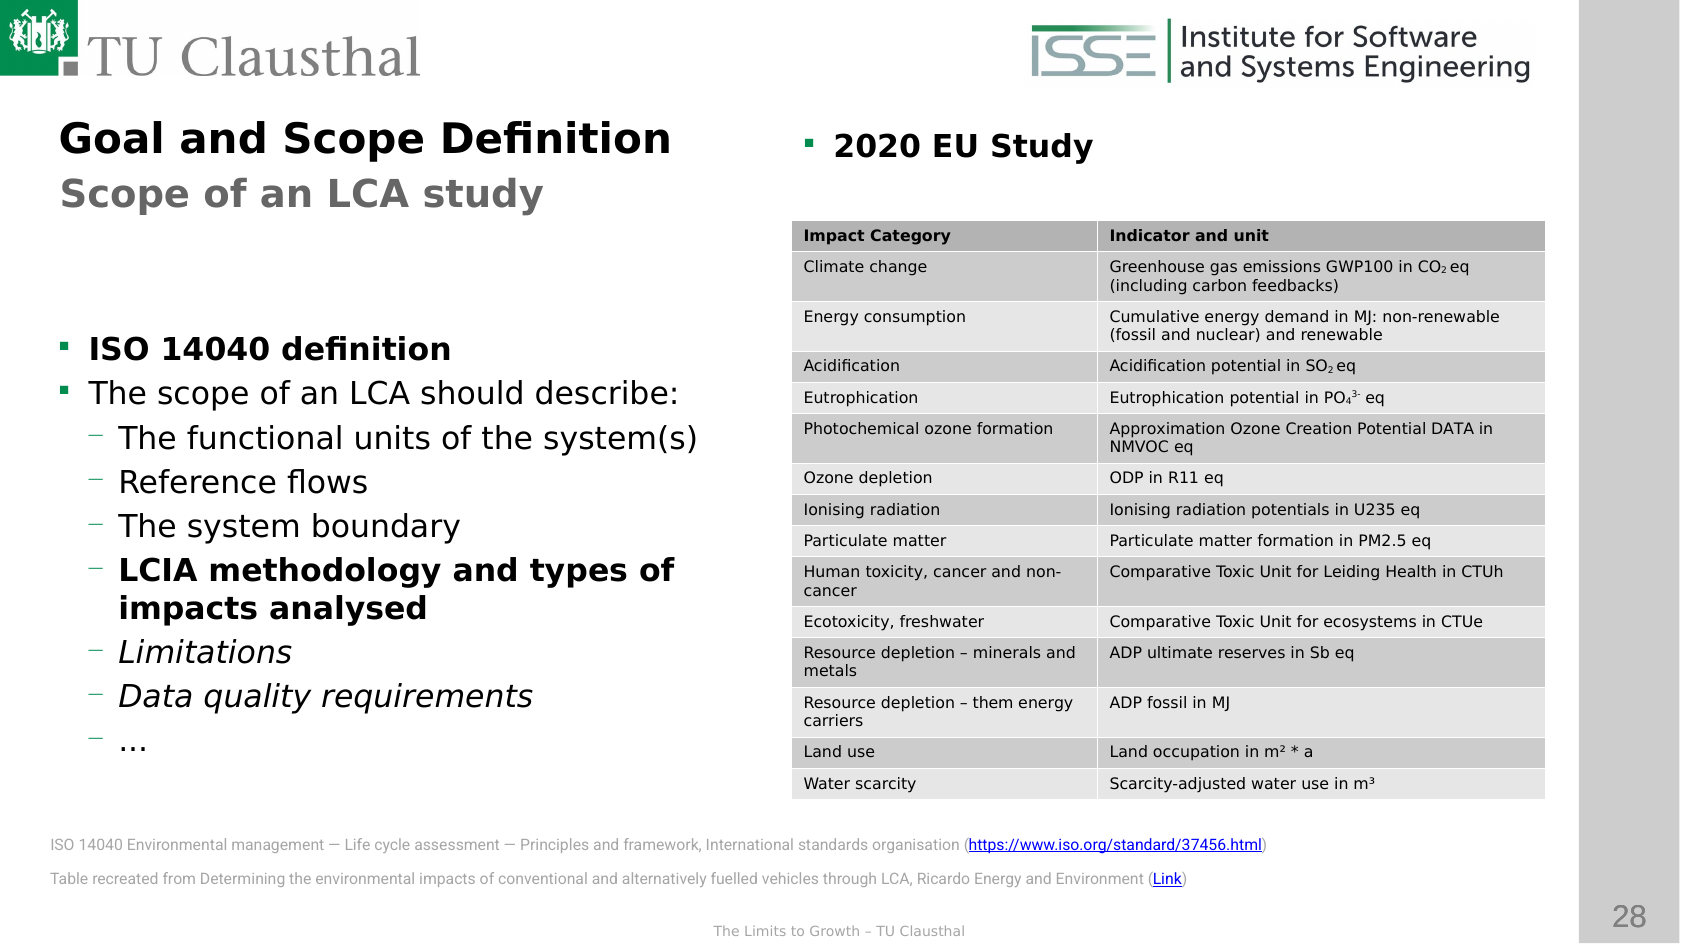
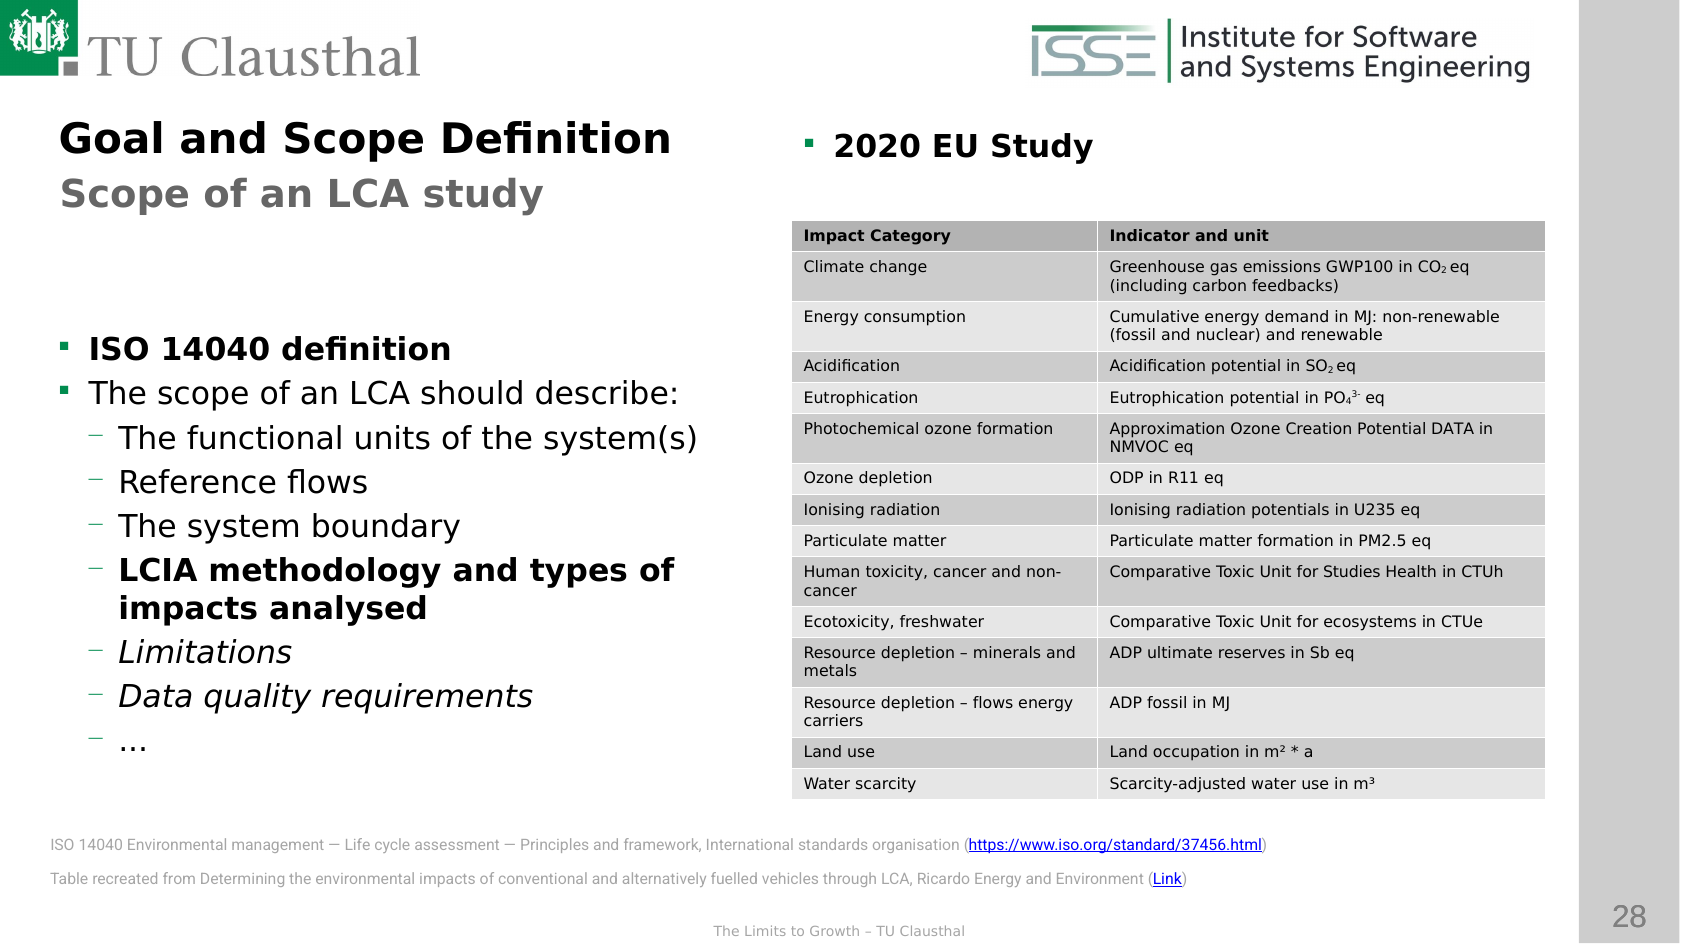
Leiding: Leiding -> Studies (1352, 572)
them: them -> flows (993, 703)
